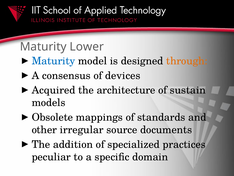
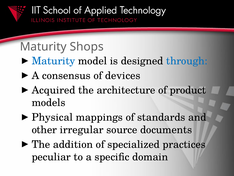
Lower: Lower -> Shops (87, 47)
through colour: orange -> blue (187, 61)
sustain: sustain -> product (188, 90)
Obsolete: Obsolete -> Physical (52, 117)
